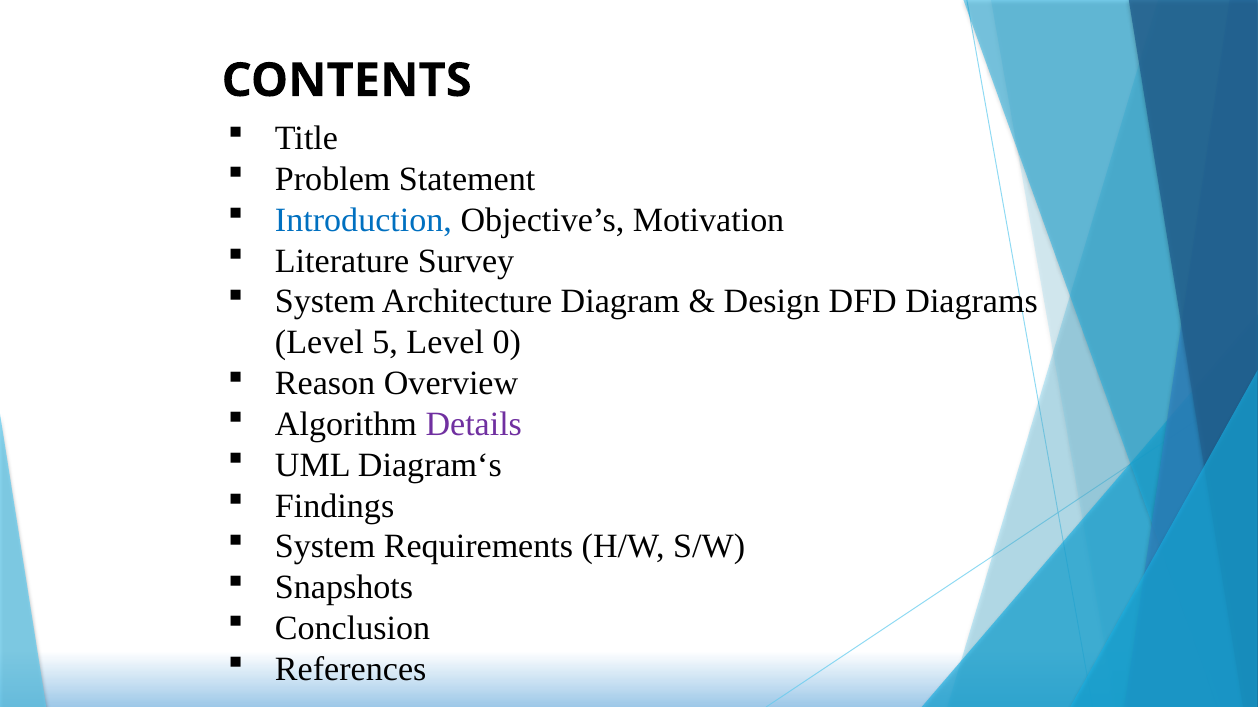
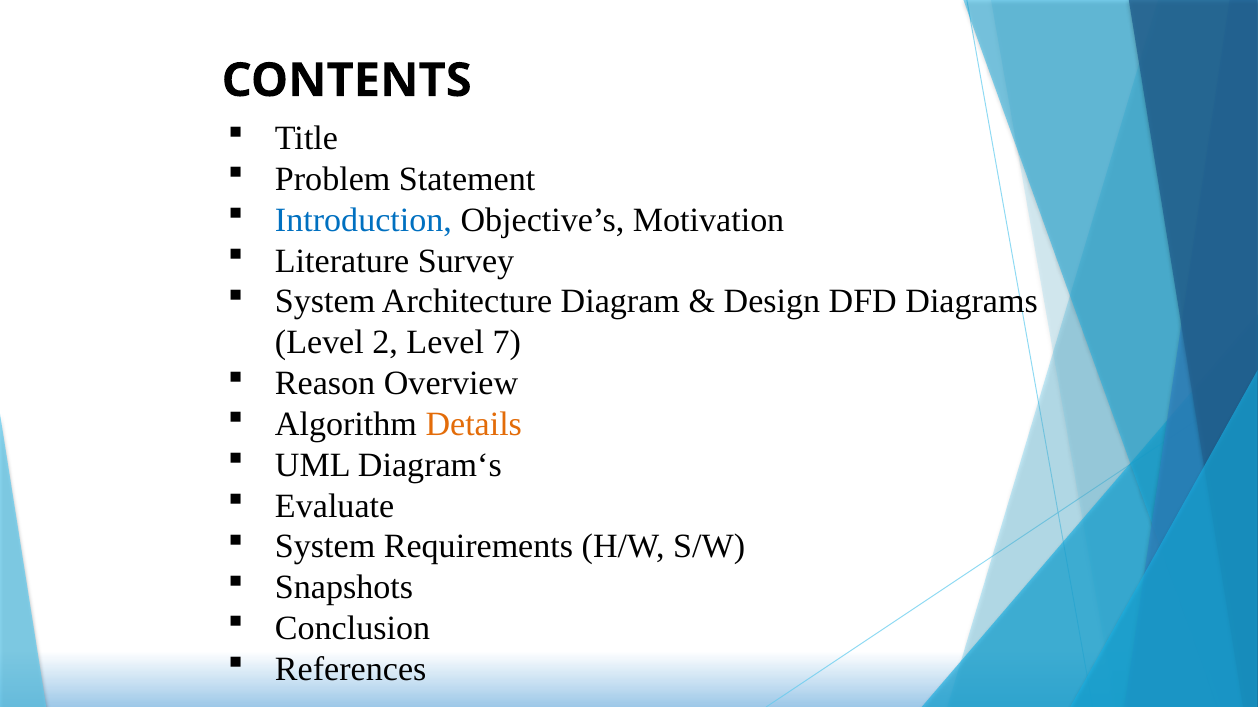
5: 5 -> 2 (385, 343)
0: 0 -> 7 (507, 343)
Details colour: purple -> orange (474, 425)
Findings: Findings -> Evaluate (335, 506)
